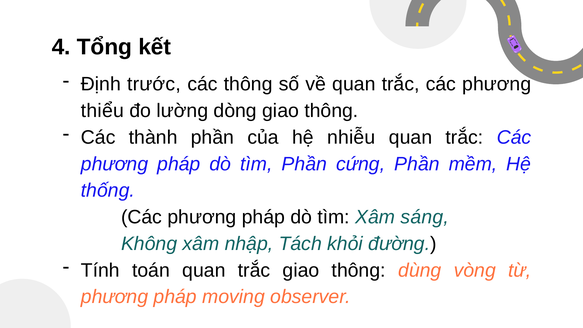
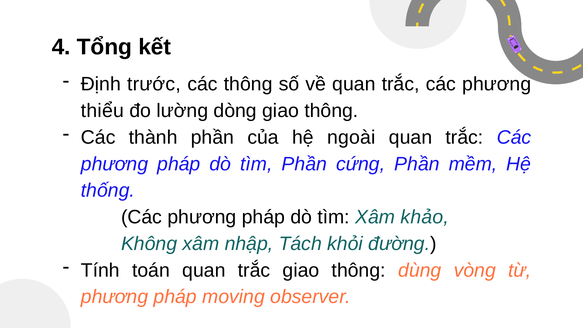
nhiễu: nhiễu -> ngoài (351, 137)
sáng: sáng -> khảo (425, 217)
